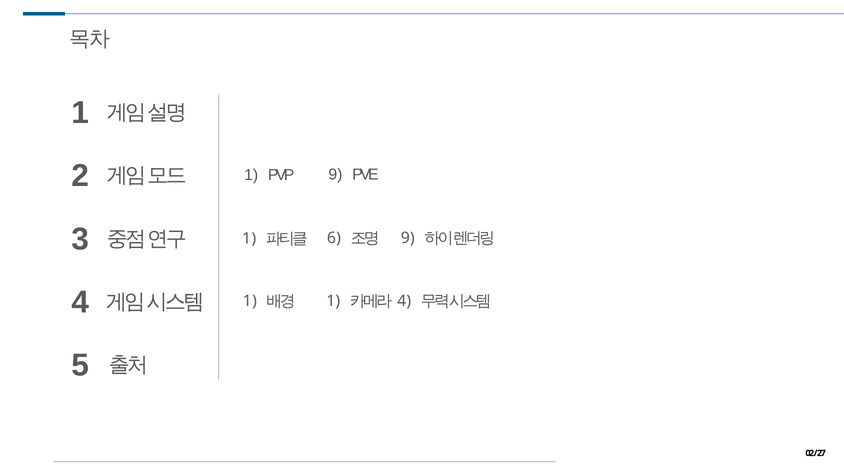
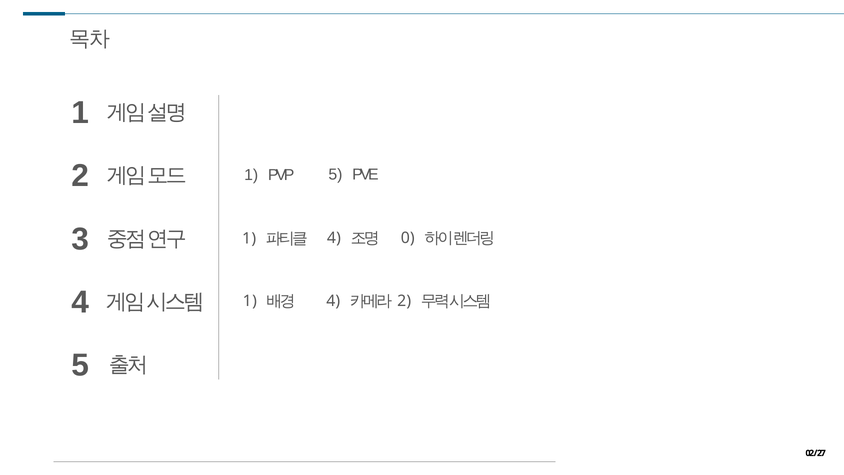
PVP 9: 9 -> 5 (335, 175)
6: 6 -> 4 (334, 238)
9: 9 -> 0 (408, 238)
1: 1 -> 4 (333, 301)
4: 4 -> 2 (404, 301)
